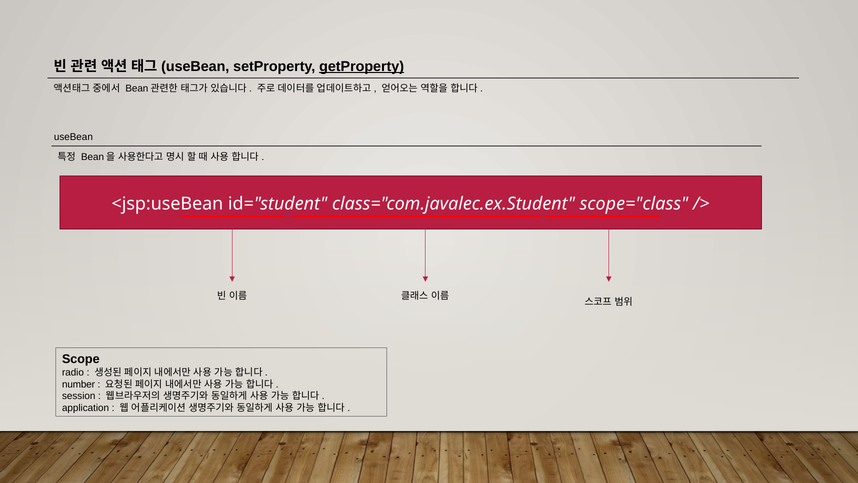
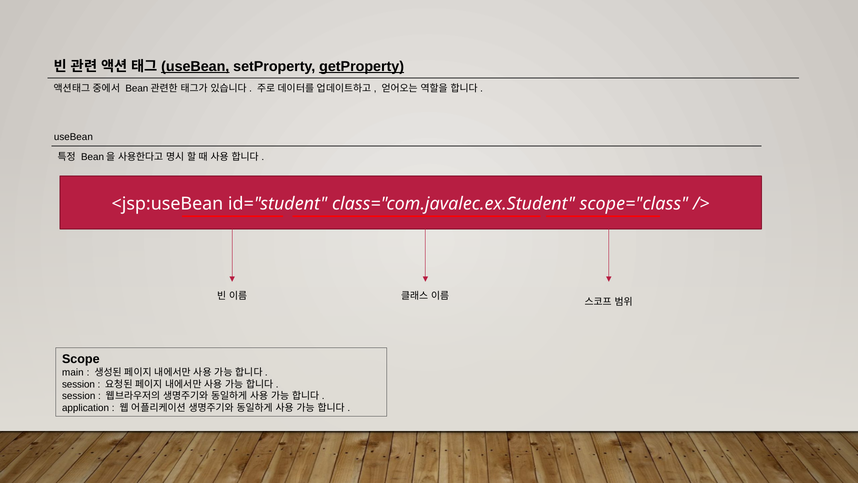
useBean underline: none -> present (195, 66)
radio: radio -> main (73, 372)
number: number -> session (78, 384)
